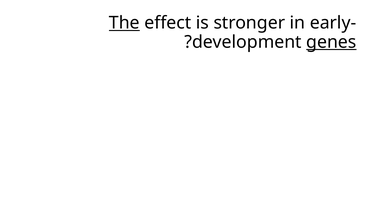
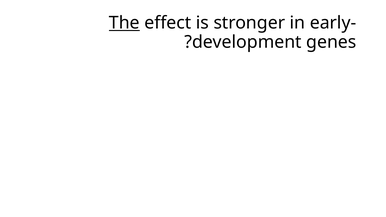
genes underline: present -> none (331, 42)
